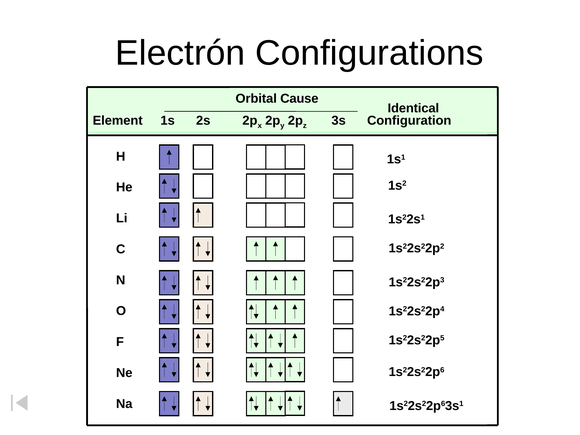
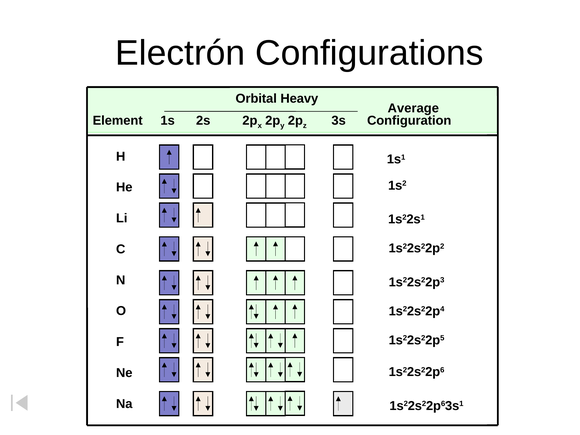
Cause: Cause -> Heavy (299, 99)
Identical: Identical -> Average (413, 108)
